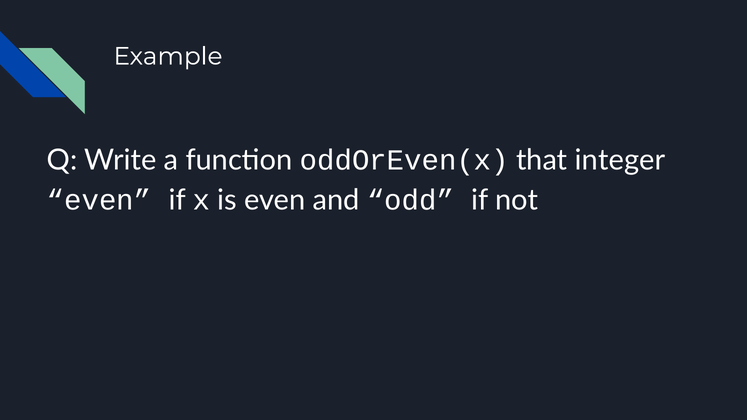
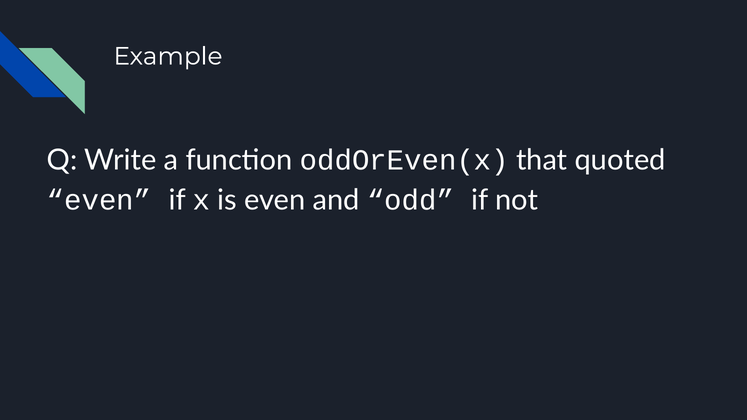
integer: integer -> quoted (620, 160)
